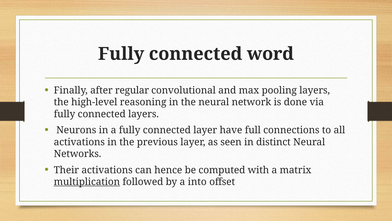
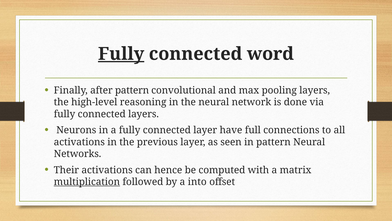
Fully underline: none -> present (121, 54)
after regular: regular -> pattern (132, 90)
in distinct: distinct -> pattern (273, 142)
